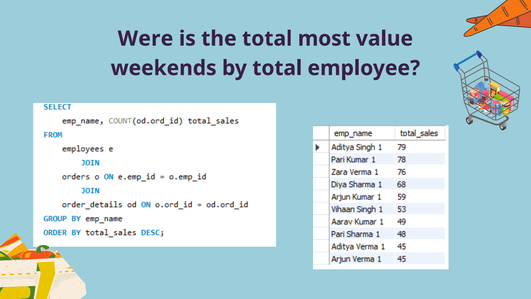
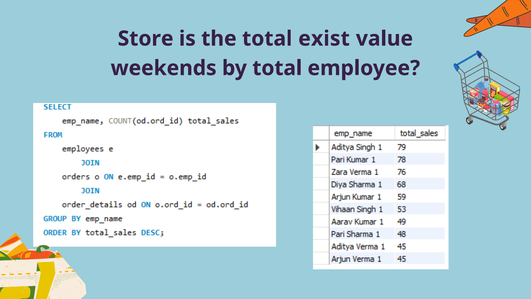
Were: Were -> Store (146, 39)
most: most -> exist (324, 39)
